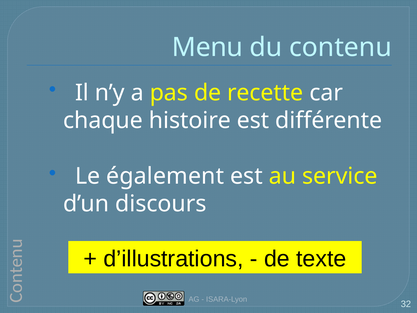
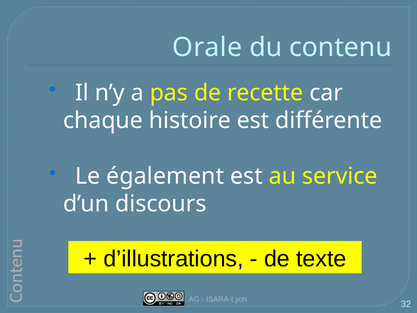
Menu: Menu -> Orale (207, 47)
